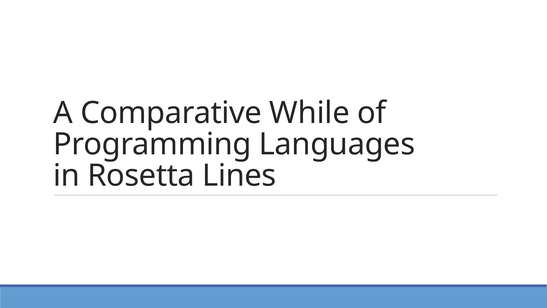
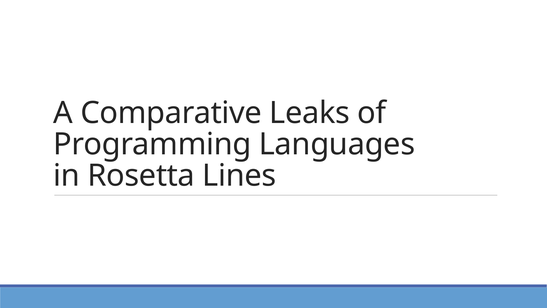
While: While -> Leaks (310, 113)
